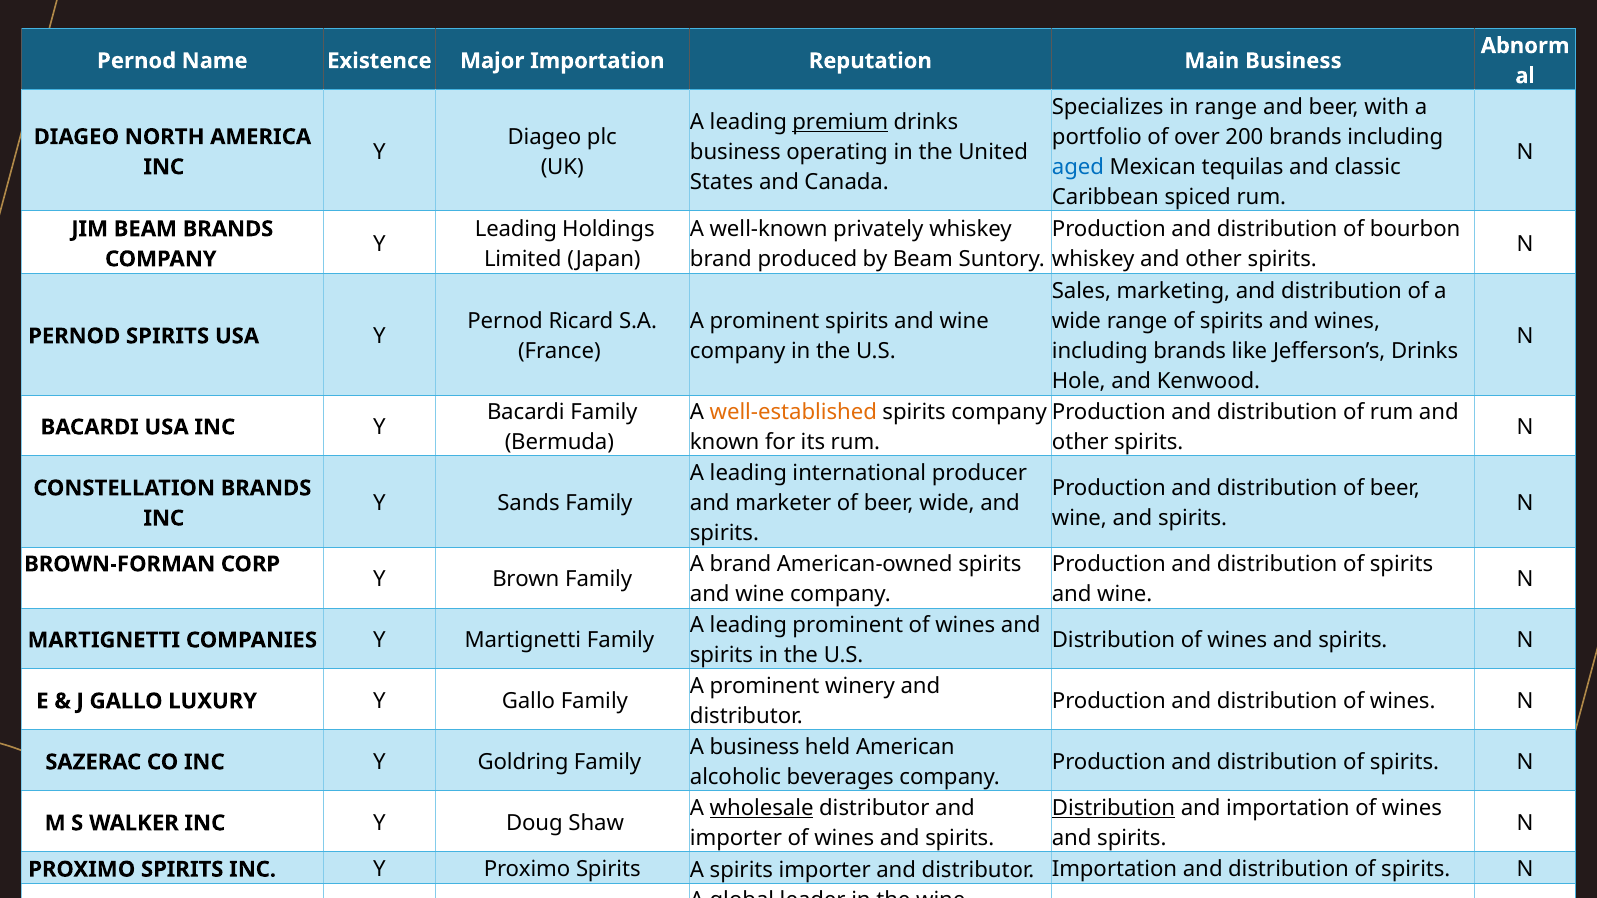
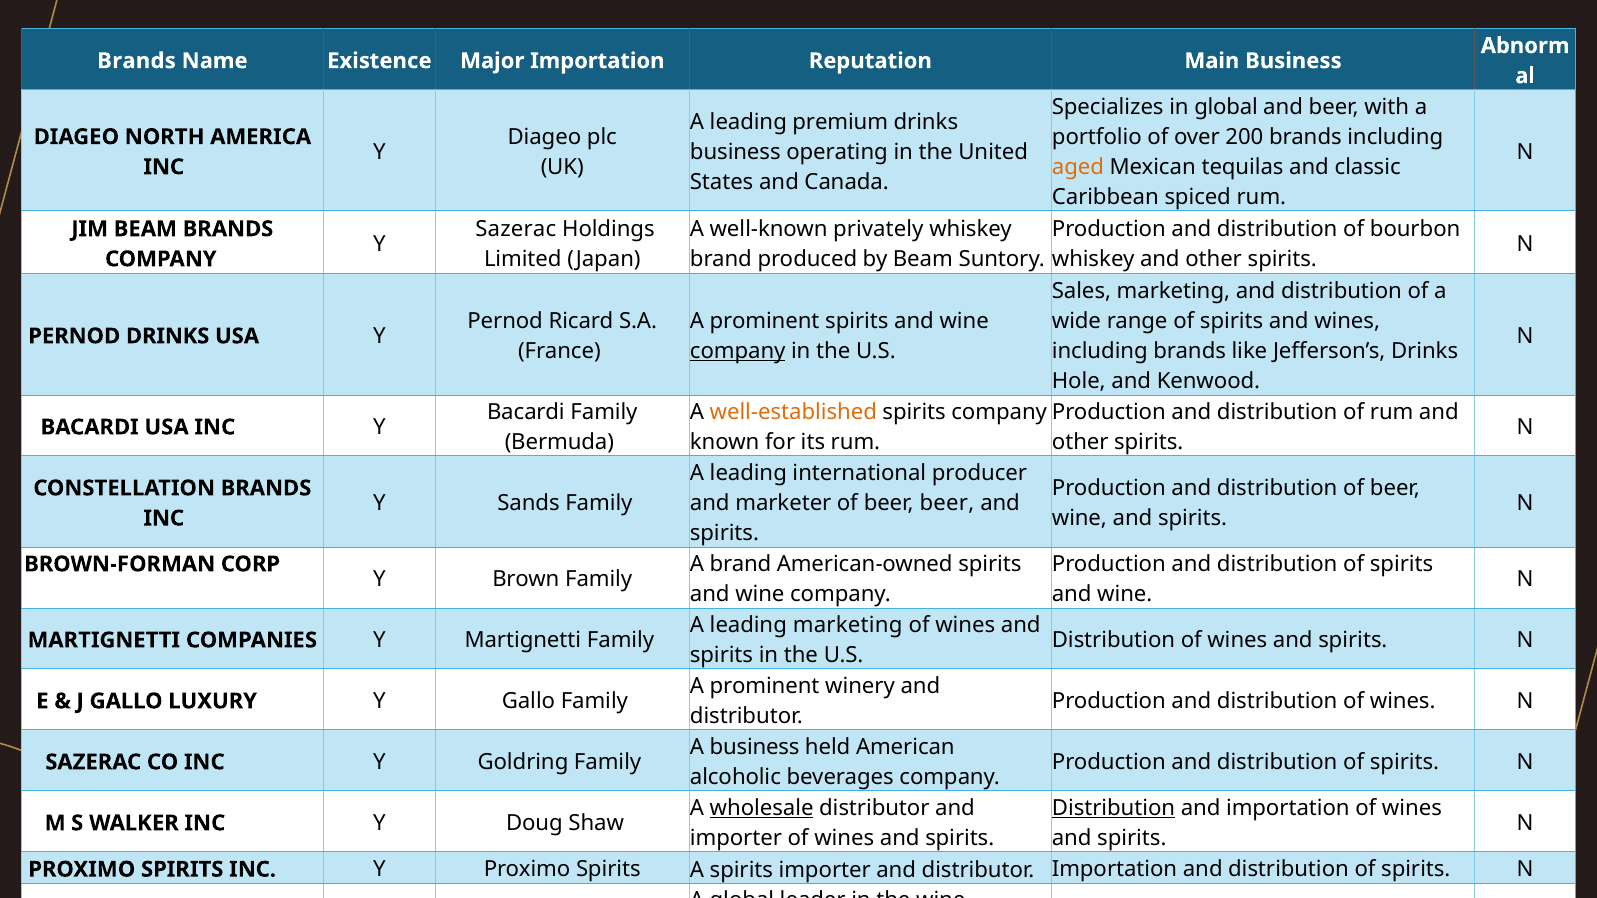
Pernod: Pernod -> Brands (136, 61)
in range: range -> global (1226, 107)
premium underline: present -> none (840, 122)
aged colour: blue -> orange (1078, 167)
Leading: Leading -> Sazerac (516, 229)
PERNOD SPIRITS: SPIRITS -> DRINKS (168, 336)
company underline: none -> present (738, 351)
beer wide: wide -> beer (947, 503)
leading prominent: prominent -> marketing (848, 625)
